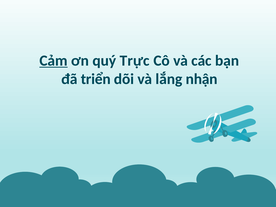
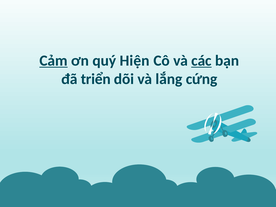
Trực: Trực -> Hiện (135, 61)
các underline: none -> present (201, 61)
nhận: nhận -> cứng (202, 79)
